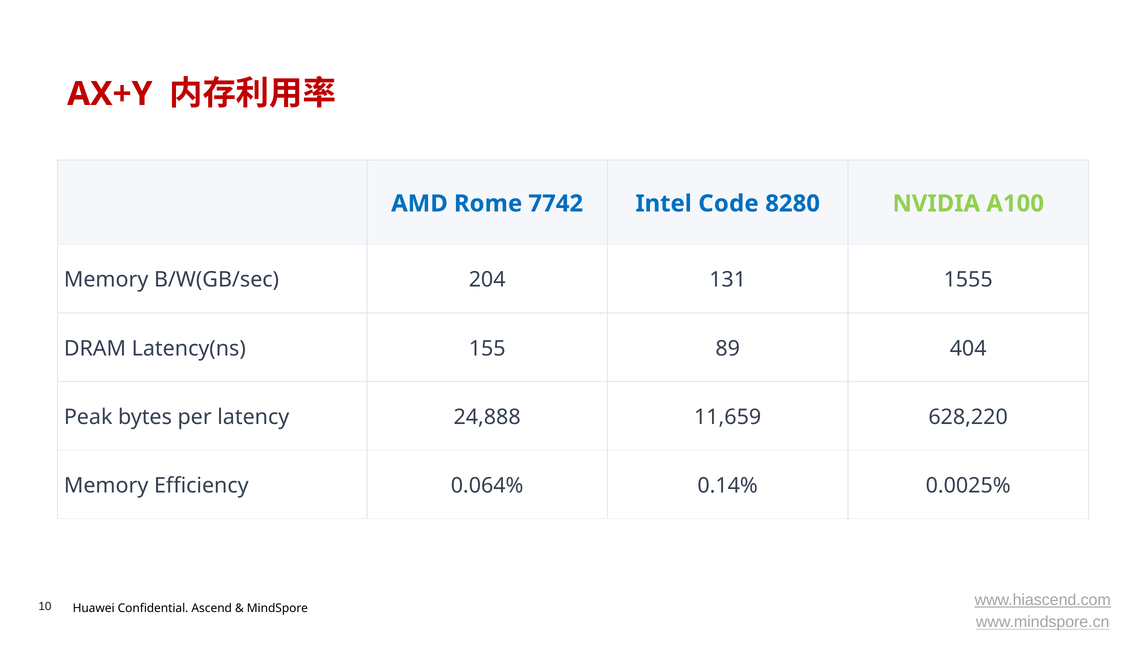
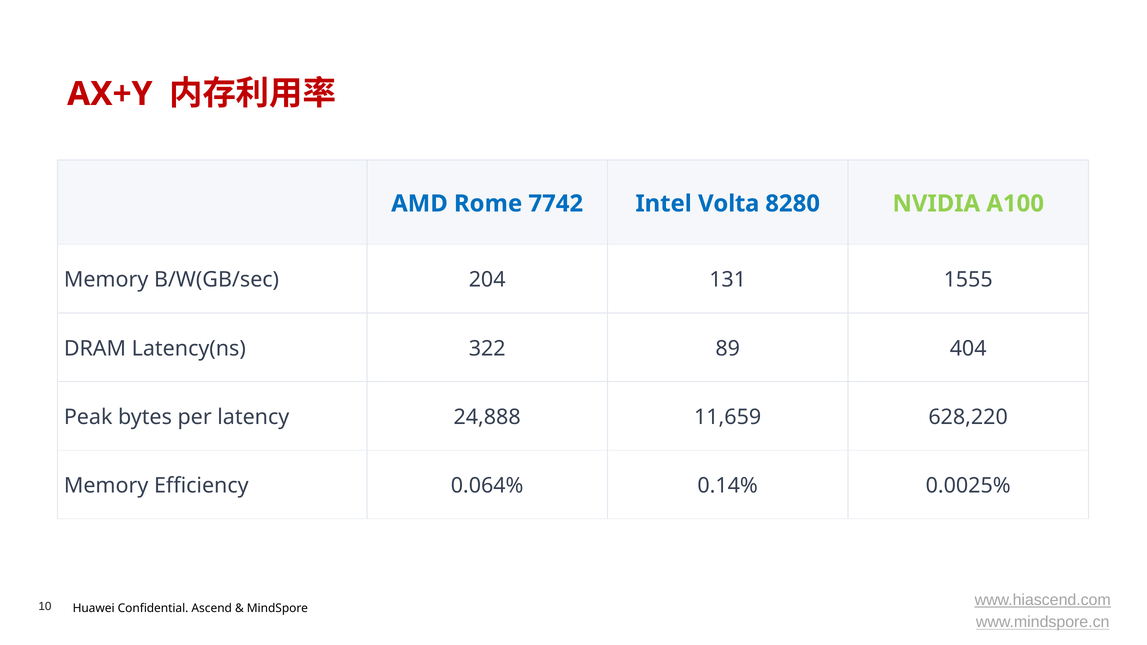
Code: Code -> Volta (729, 204)
155: 155 -> 322 (487, 348)
